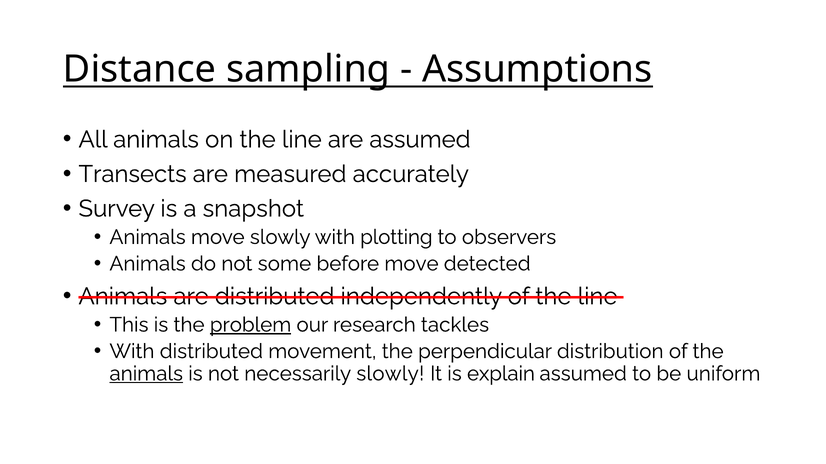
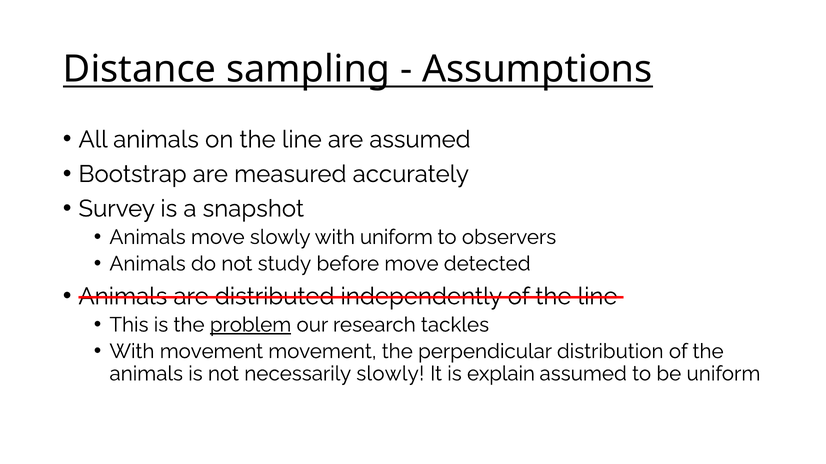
Transects: Transects -> Bootstrap (133, 174)
with plotting: plotting -> uniform (396, 237)
some: some -> study (284, 264)
With distributed: distributed -> movement (211, 352)
animals underline: present -> none (146, 374)
